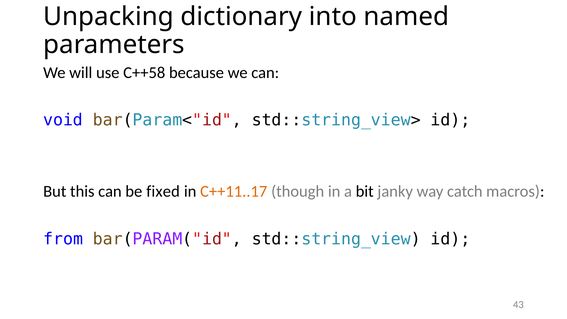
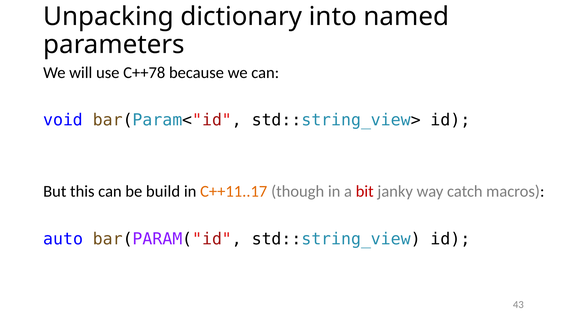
C++58: C++58 -> C++78 (144, 73)
fixed: fixed -> build (163, 191)
bit colour: black -> red (365, 191)
from: from -> auto (63, 239)
